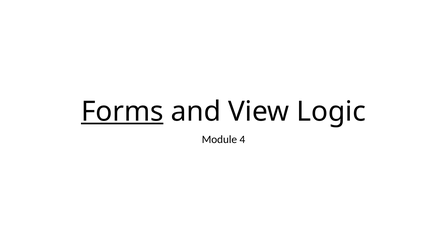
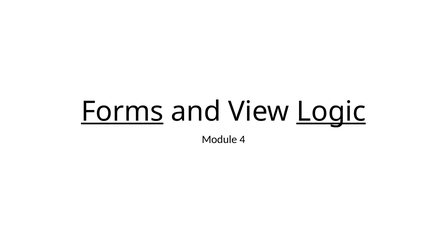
Logic underline: none -> present (331, 112)
